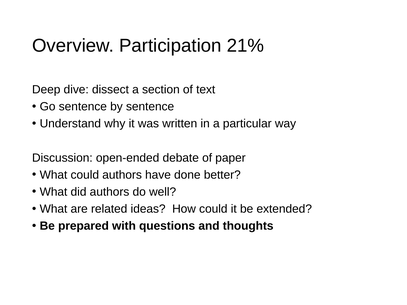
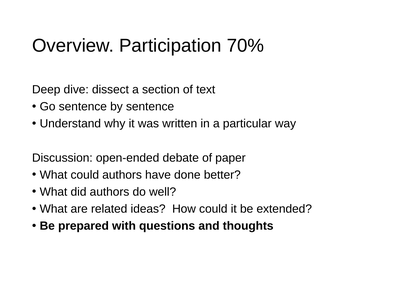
21%: 21% -> 70% (245, 46)
